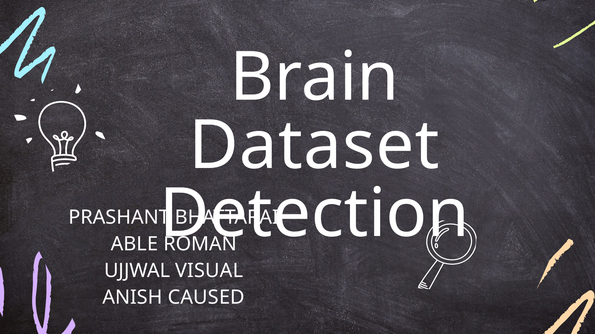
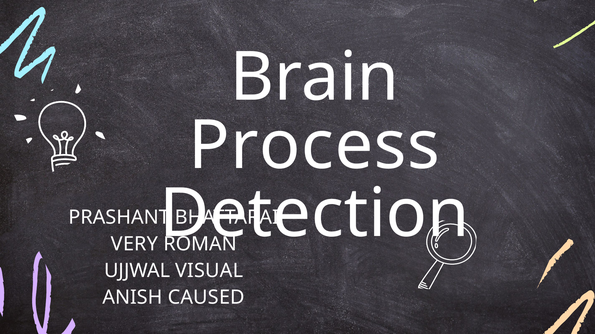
Dataset: Dataset -> Process (314, 146)
ABLE: ABLE -> VERY (134, 244)
